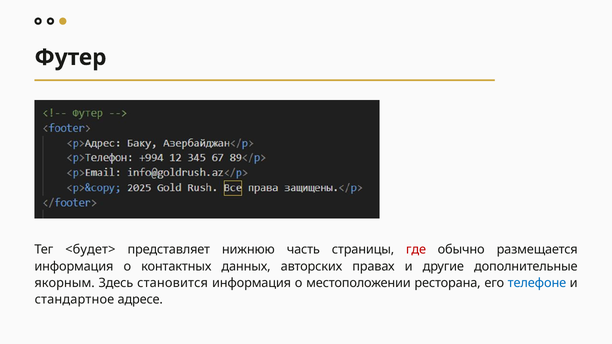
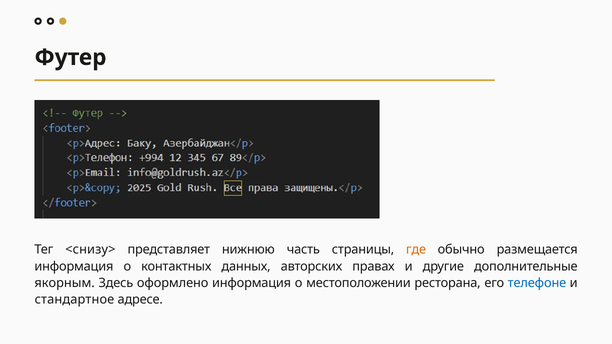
<будет>: <будет> -> <снизу> (90, 250)
где colour: red -> orange (416, 250)
становится: становится -> оформлено (173, 283)
